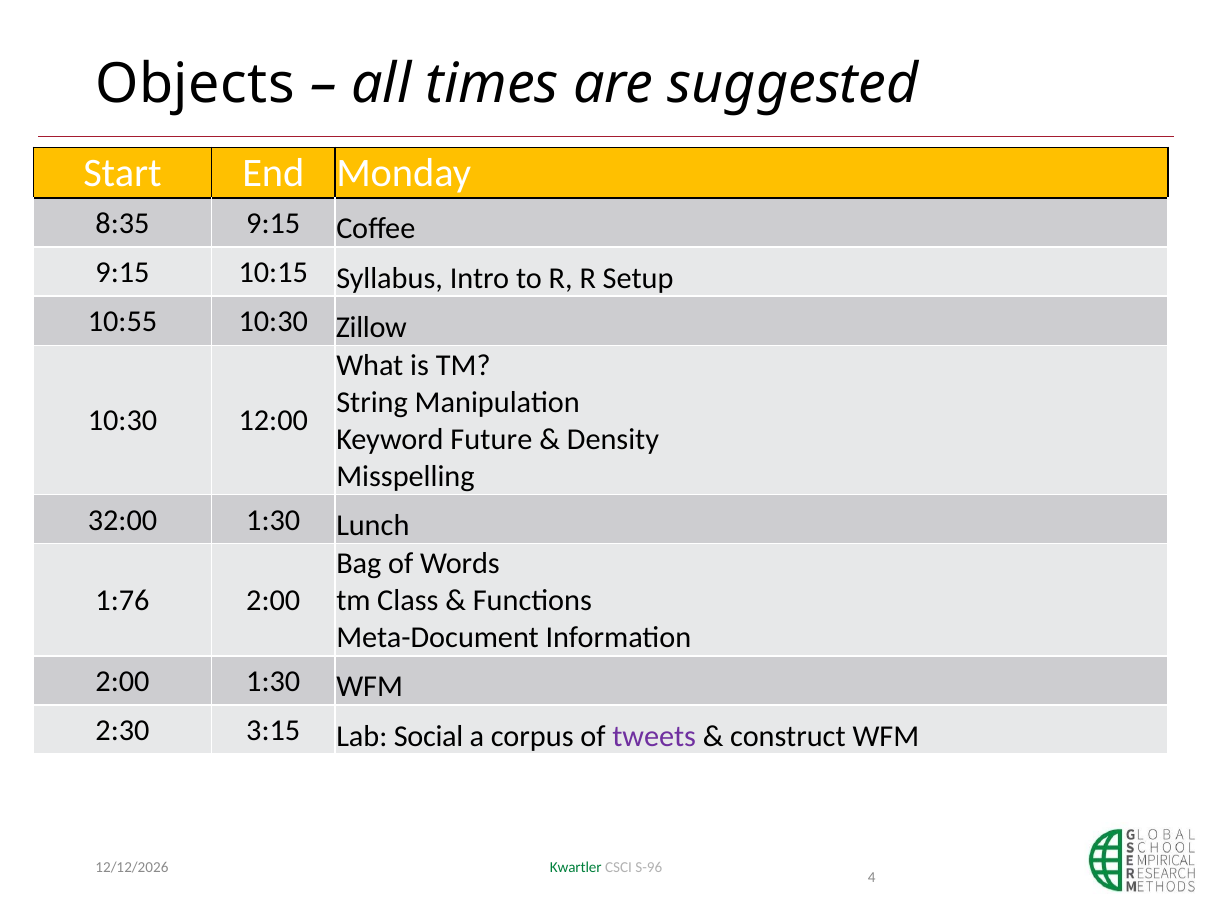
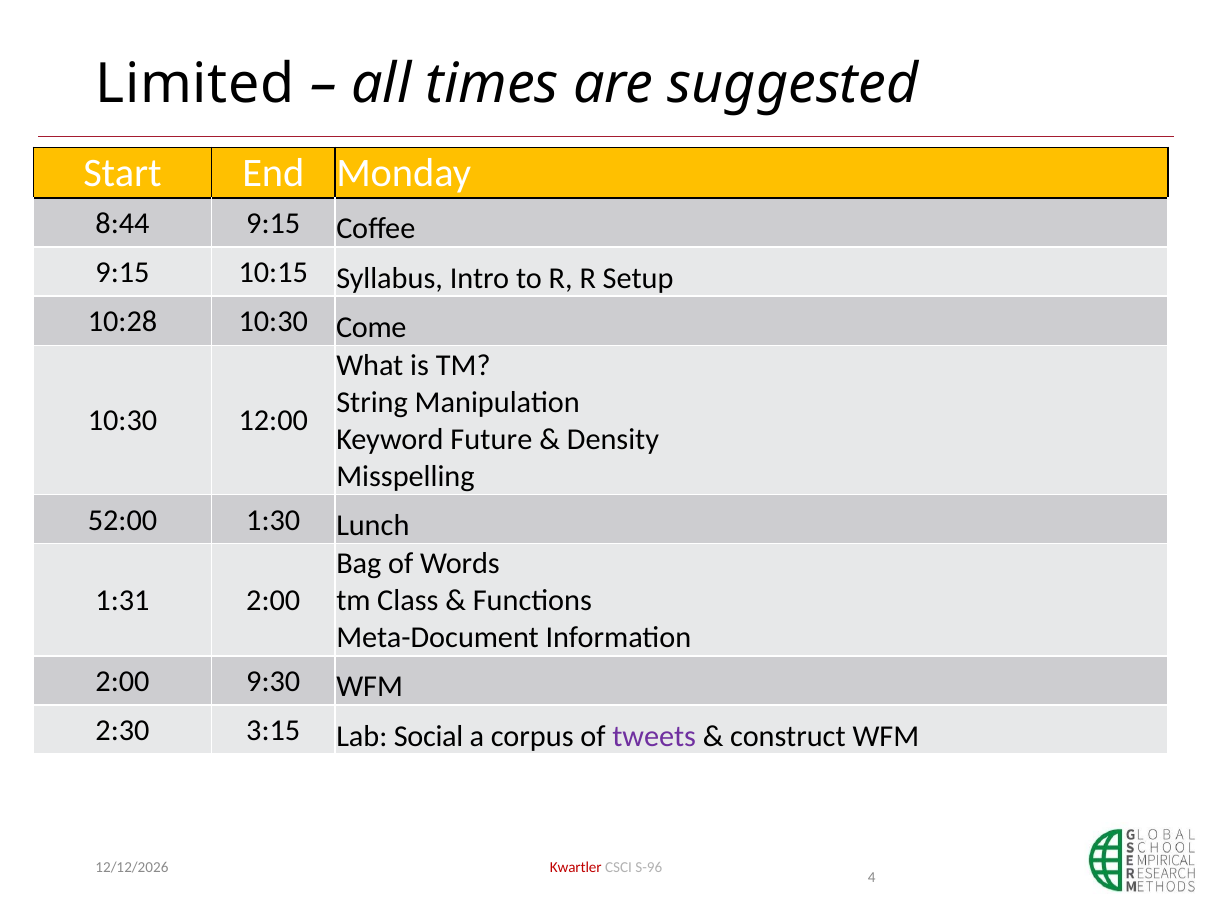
Objects: Objects -> Limited (195, 84)
8:35: 8:35 -> 8:44 (122, 223)
10:55: 10:55 -> 10:28 (123, 322)
Zillow: Zillow -> Come (371, 327)
32:00: 32:00 -> 52:00 (123, 520)
1:76: 1:76 -> 1:31 (122, 601)
2:00 1:30: 1:30 -> 9:30 (273, 681)
Kwartler colour: green -> red (576, 868)
